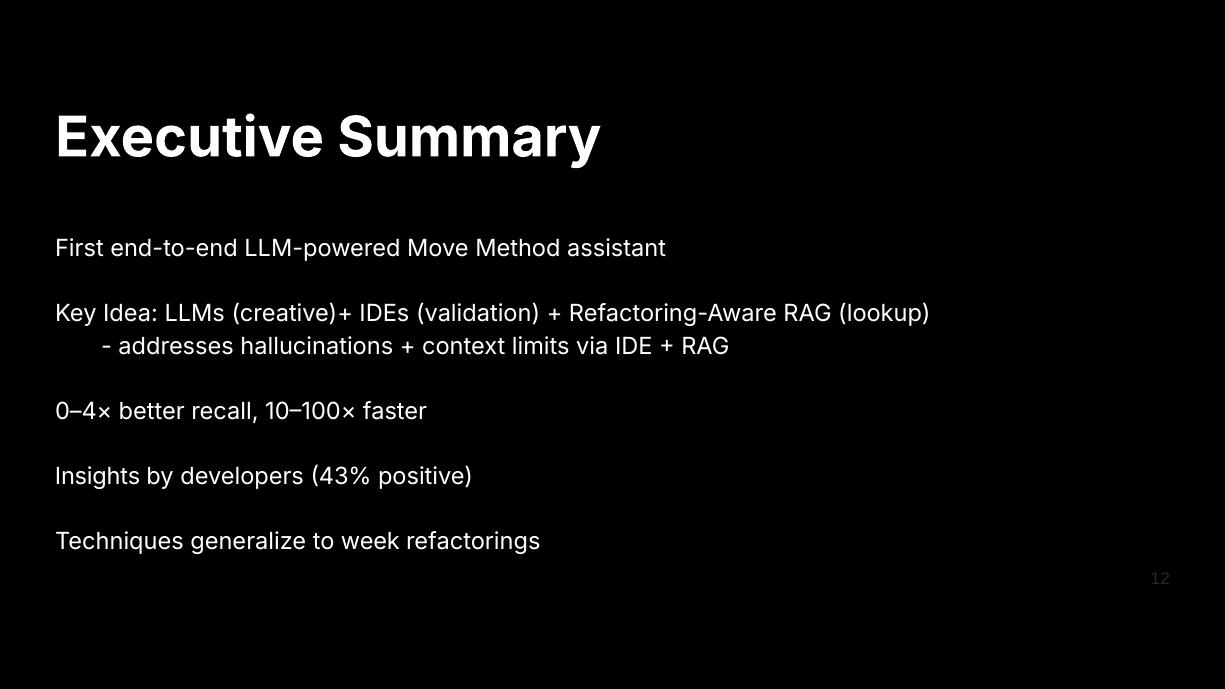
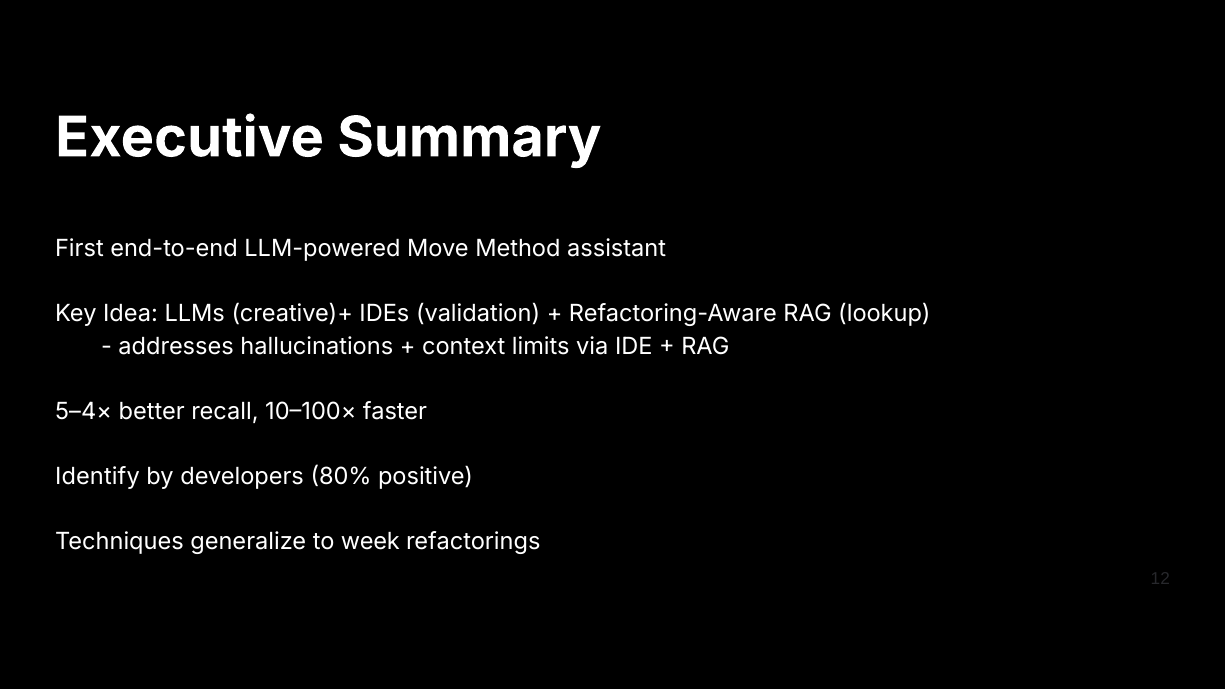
0–4×: 0–4× -> 5–4× (84, 412)
Insights: Insights -> Identify (97, 477)
43%: 43% -> 80% (341, 477)
